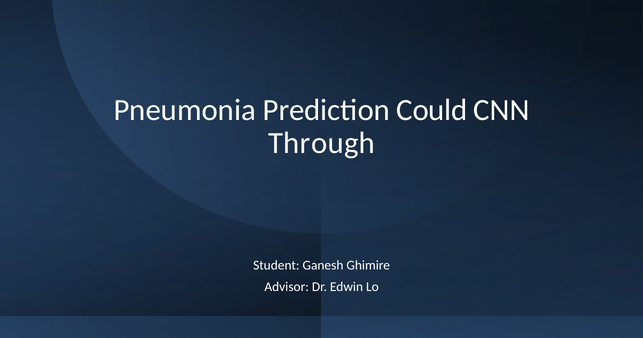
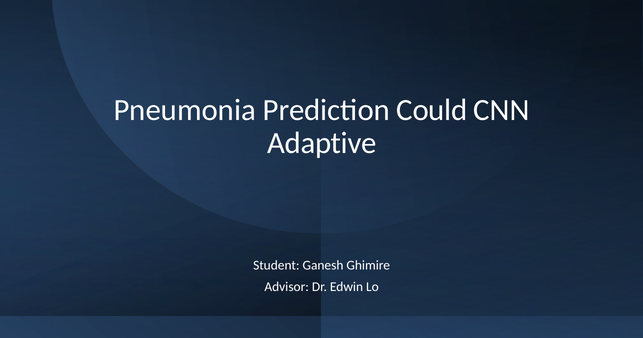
Through: Through -> Adaptive (322, 143)
